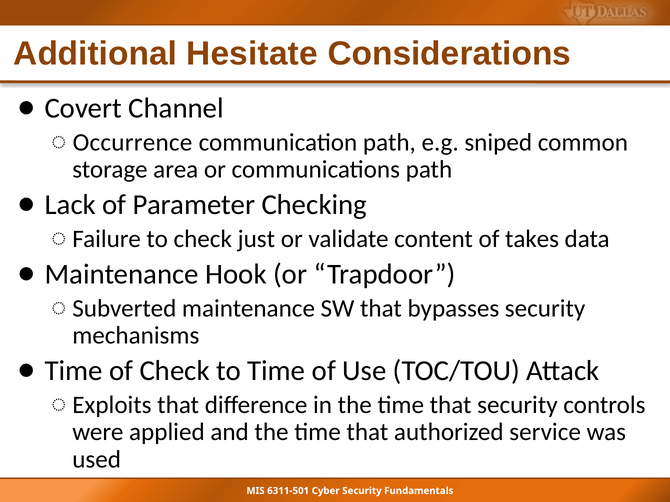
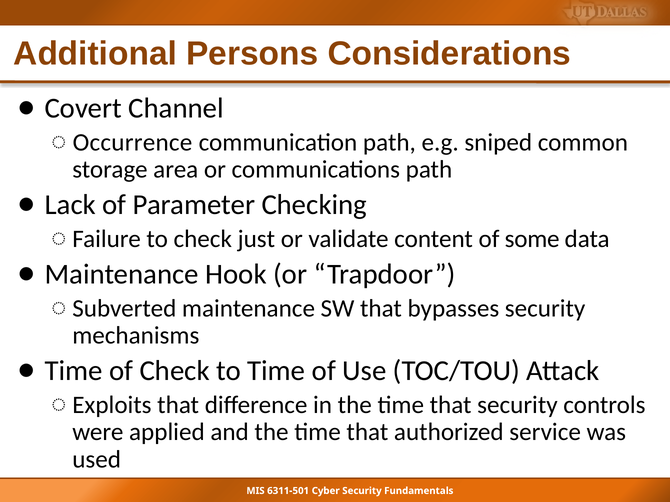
Hesitate: Hesitate -> Persons (252, 54)
takes: takes -> some (532, 239)
